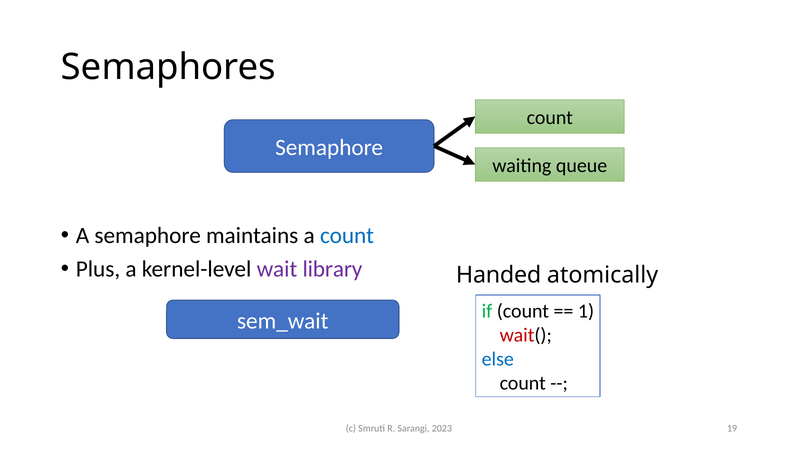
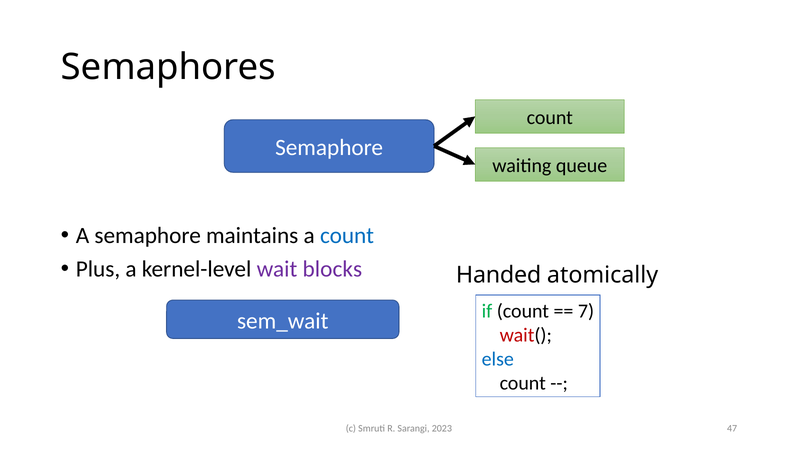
library: library -> blocks (332, 269)
1: 1 -> 7 (586, 311)
19: 19 -> 47 (732, 429)
